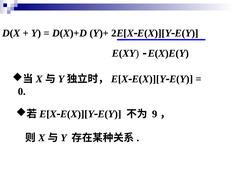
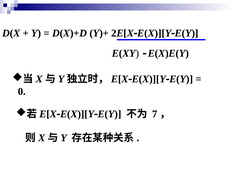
9: 9 -> 7 (155, 114)
